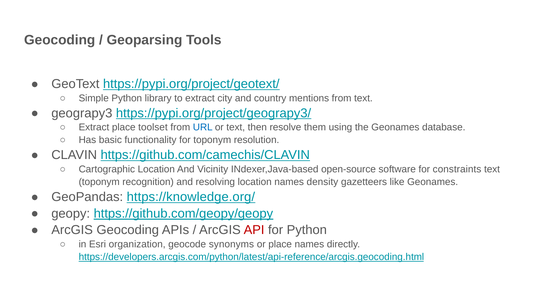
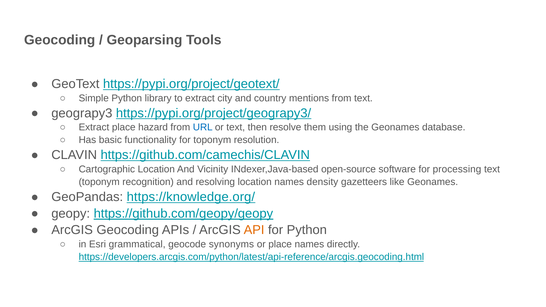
toolset: toolset -> hazard (153, 127)
constraints: constraints -> processing (457, 169)
API colour: red -> orange (254, 230)
organization: organization -> grammatical (137, 244)
